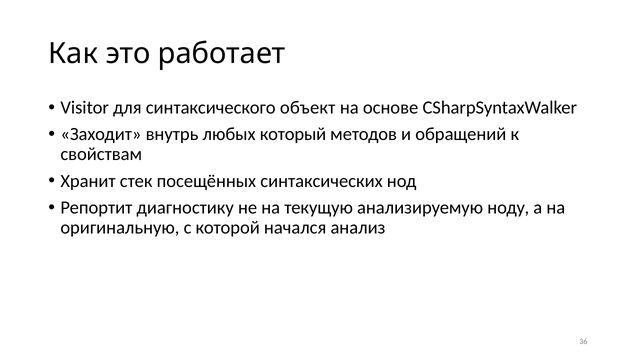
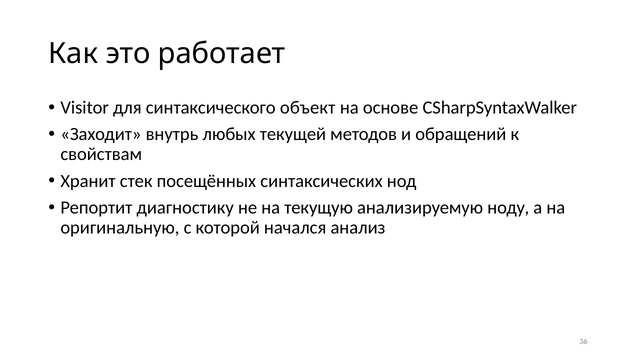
который: который -> текущей (293, 134)
